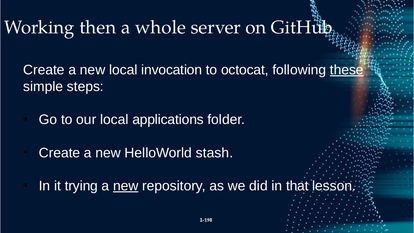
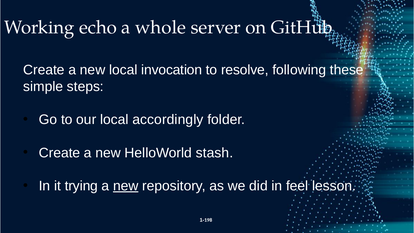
then: then -> echo (98, 28)
octocat: octocat -> resolve (245, 70)
these underline: present -> none (347, 70)
applications: applications -> accordingly (168, 120)
that: that -> feel (297, 186)
